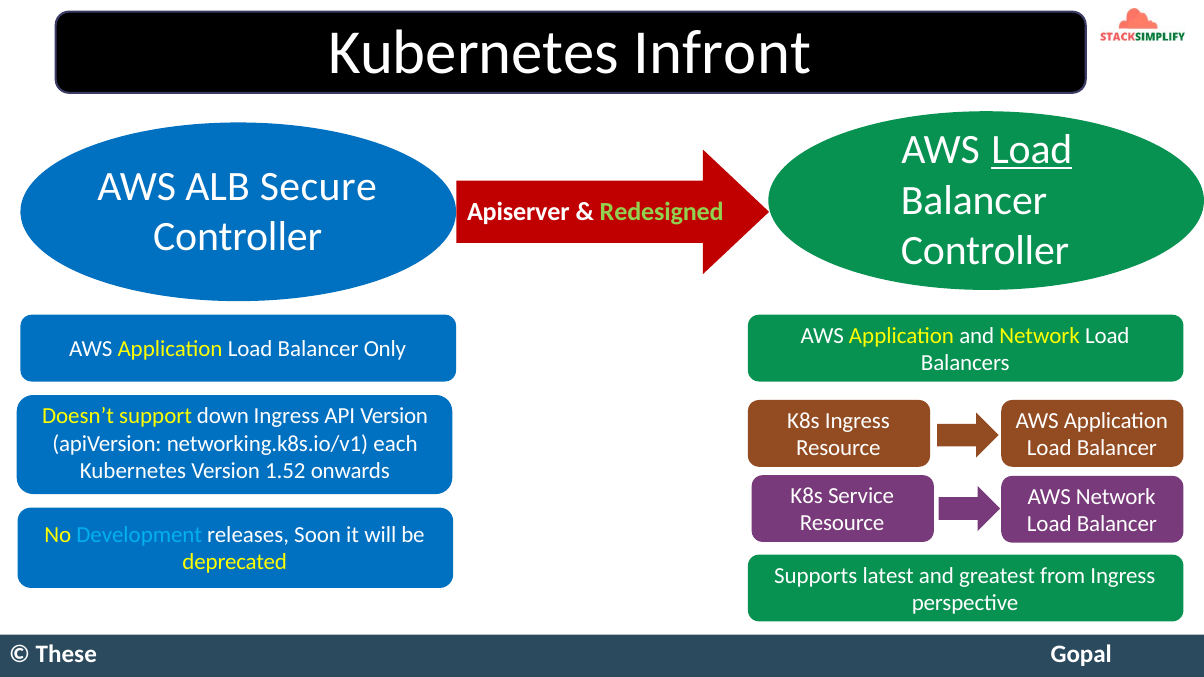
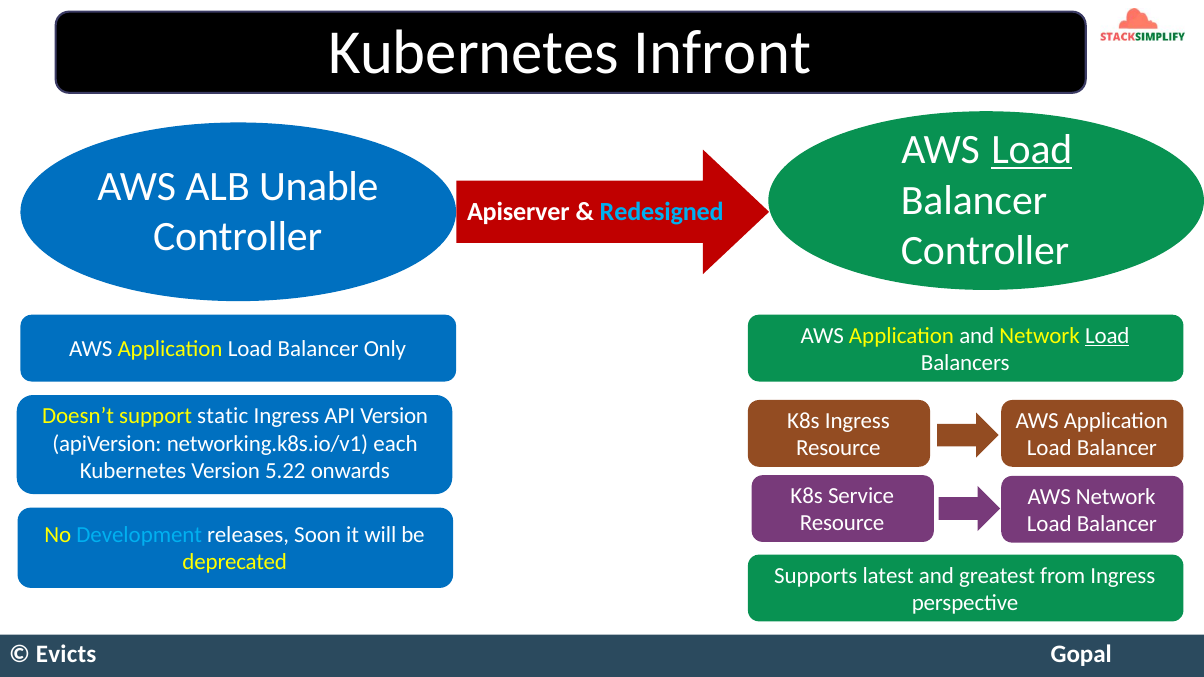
Secure: Secure -> Unable (319, 187)
Redesigned colour: light green -> light blue (662, 212)
Load underline: none -> present (1107, 336)
down: down -> static (223, 417)
1.52: 1.52 -> 5.22 (285, 471)
These: These -> Evicts (66, 655)
